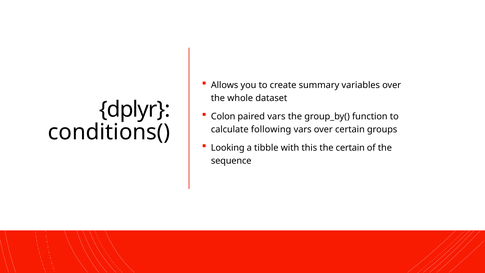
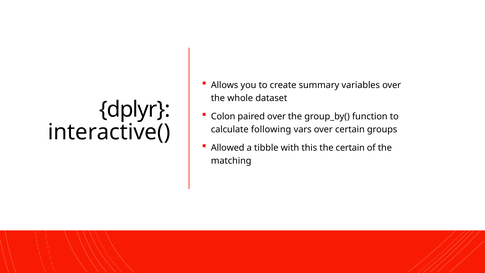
paired vars: vars -> over (276, 116)
conditions(: conditions( -> interactive( (109, 132)
Looking: Looking -> Allowed (228, 148)
sequence: sequence -> matching (231, 161)
